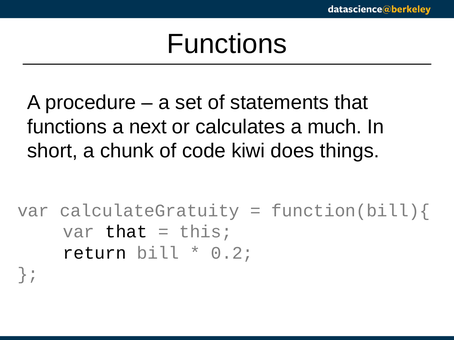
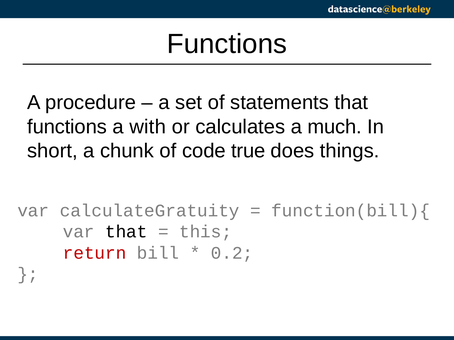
next: next -> with (148, 127)
kiwi: kiwi -> true (248, 151)
return colour: black -> red (95, 253)
